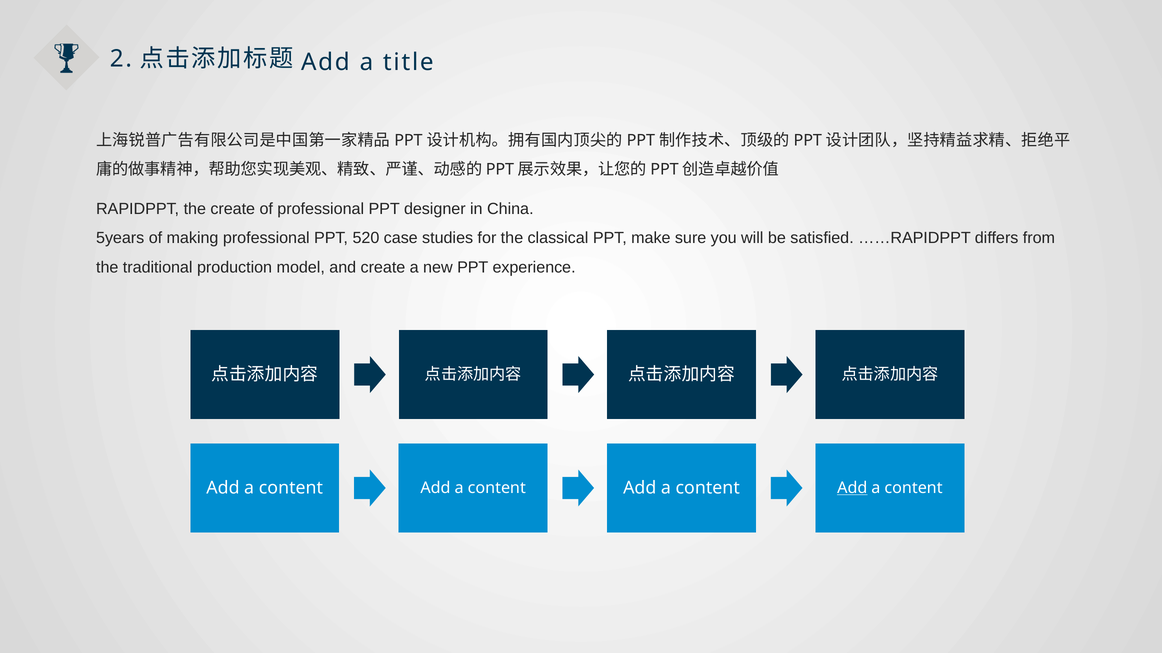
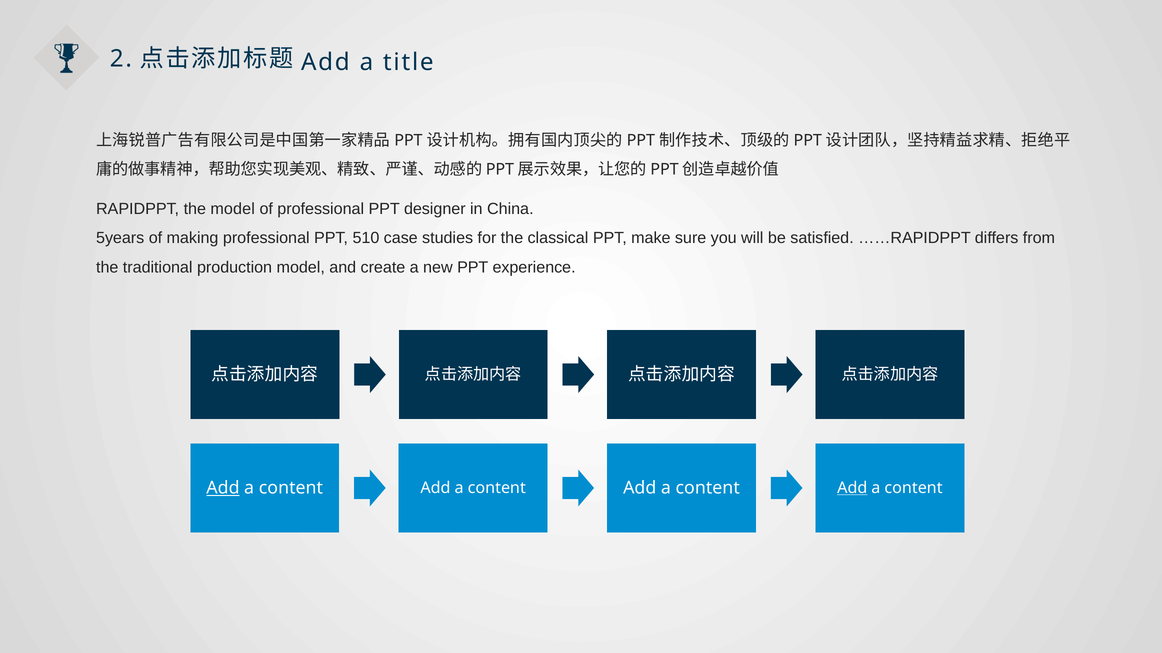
the create: create -> model (233, 209)
520: 520 -> 510 (366, 238)
Add underline: none -> present (223, 488)
